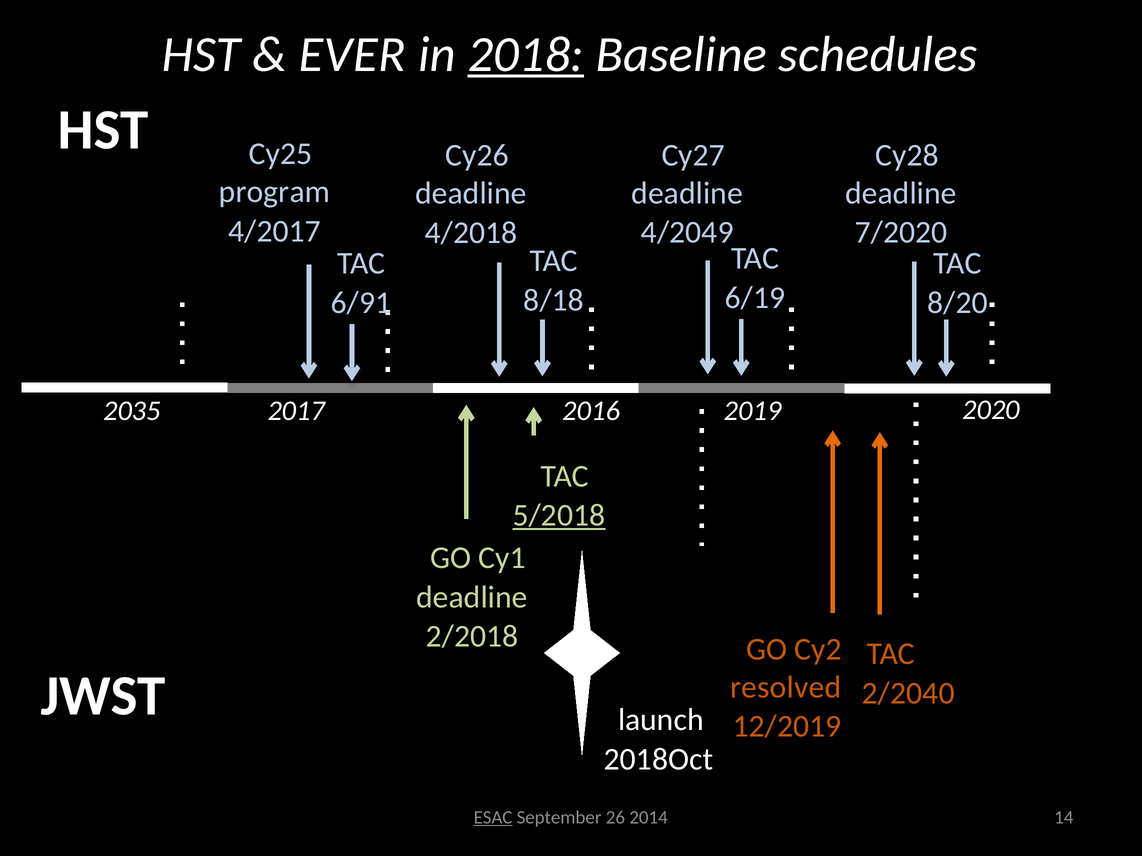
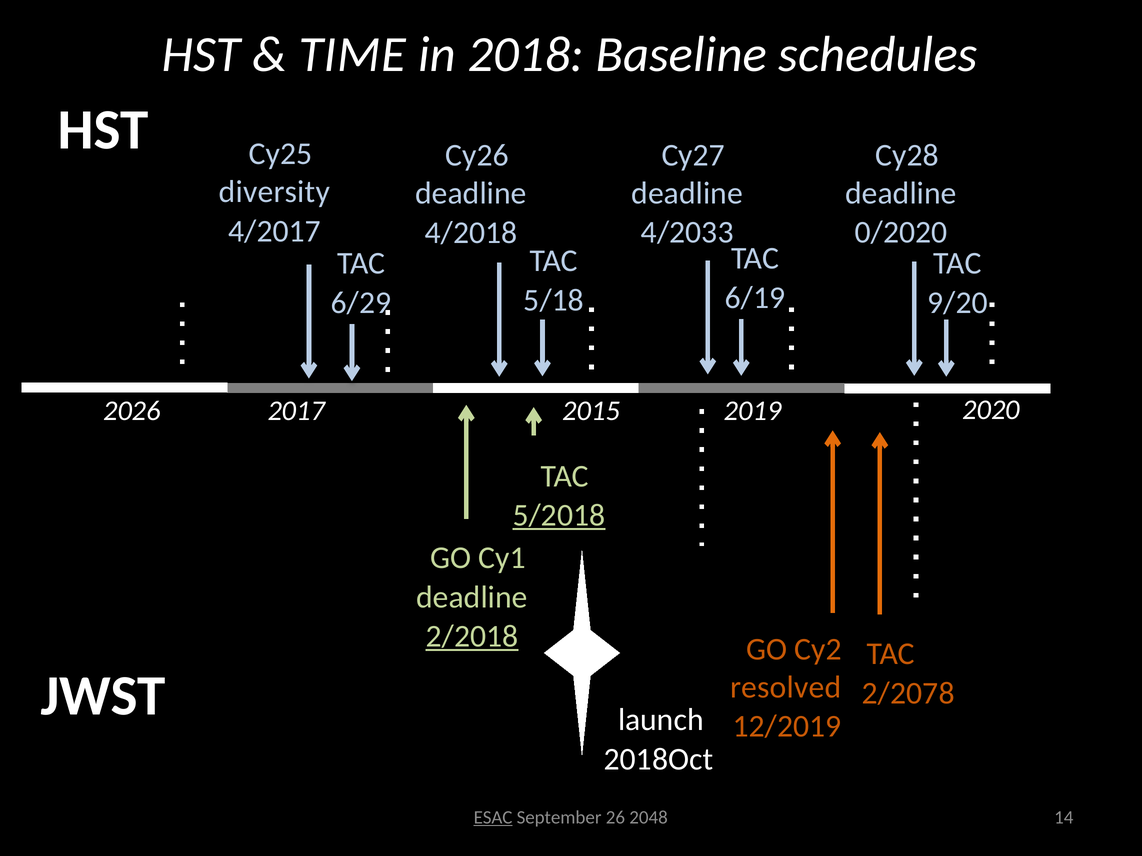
EVER: EVER -> TIME (352, 54)
2018 underline: present -> none (526, 54)
program: program -> diversity (274, 192)
4/2049: 4/2049 -> 4/2033 (687, 233)
7/2020: 7/2020 -> 0/2020 (901, 233)
8/18: 8/18 -> 5/18 (554, 300)
6/91: 6/91 -> 6/29 (361, 303)
8/20: 8/20 -> 9/20 (957, 303)
2035: 2035 -> 2026 (132, 411)
2016: 2016 -> 2015 (591, 411)
2/2018 underline: none -> present (472, 637)
2/2040: 2/2040 -> 2/2078 (908, 694)
2014: 2014 -> 2048 (649, 818)
